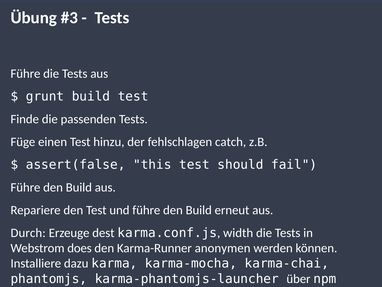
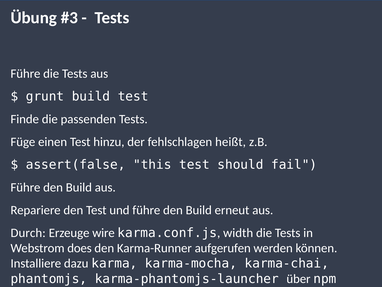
catch: catch -> heißt (231, 142)
dest: dest -> wire (103, 233)
anonymen: anonymen -> aufgerufen (223, 248)
